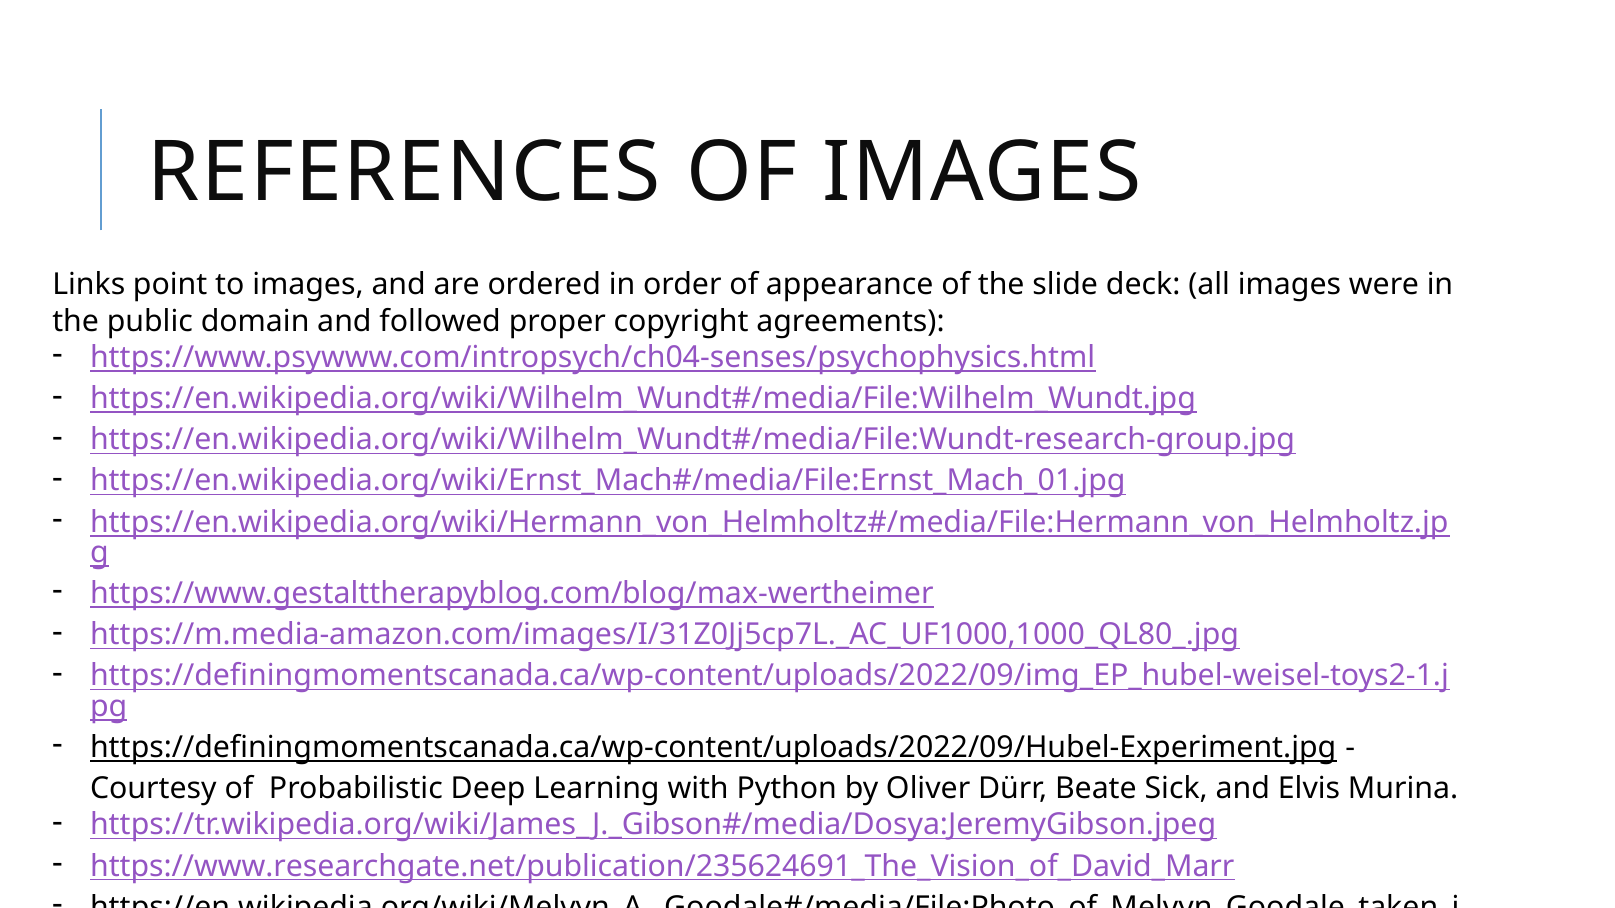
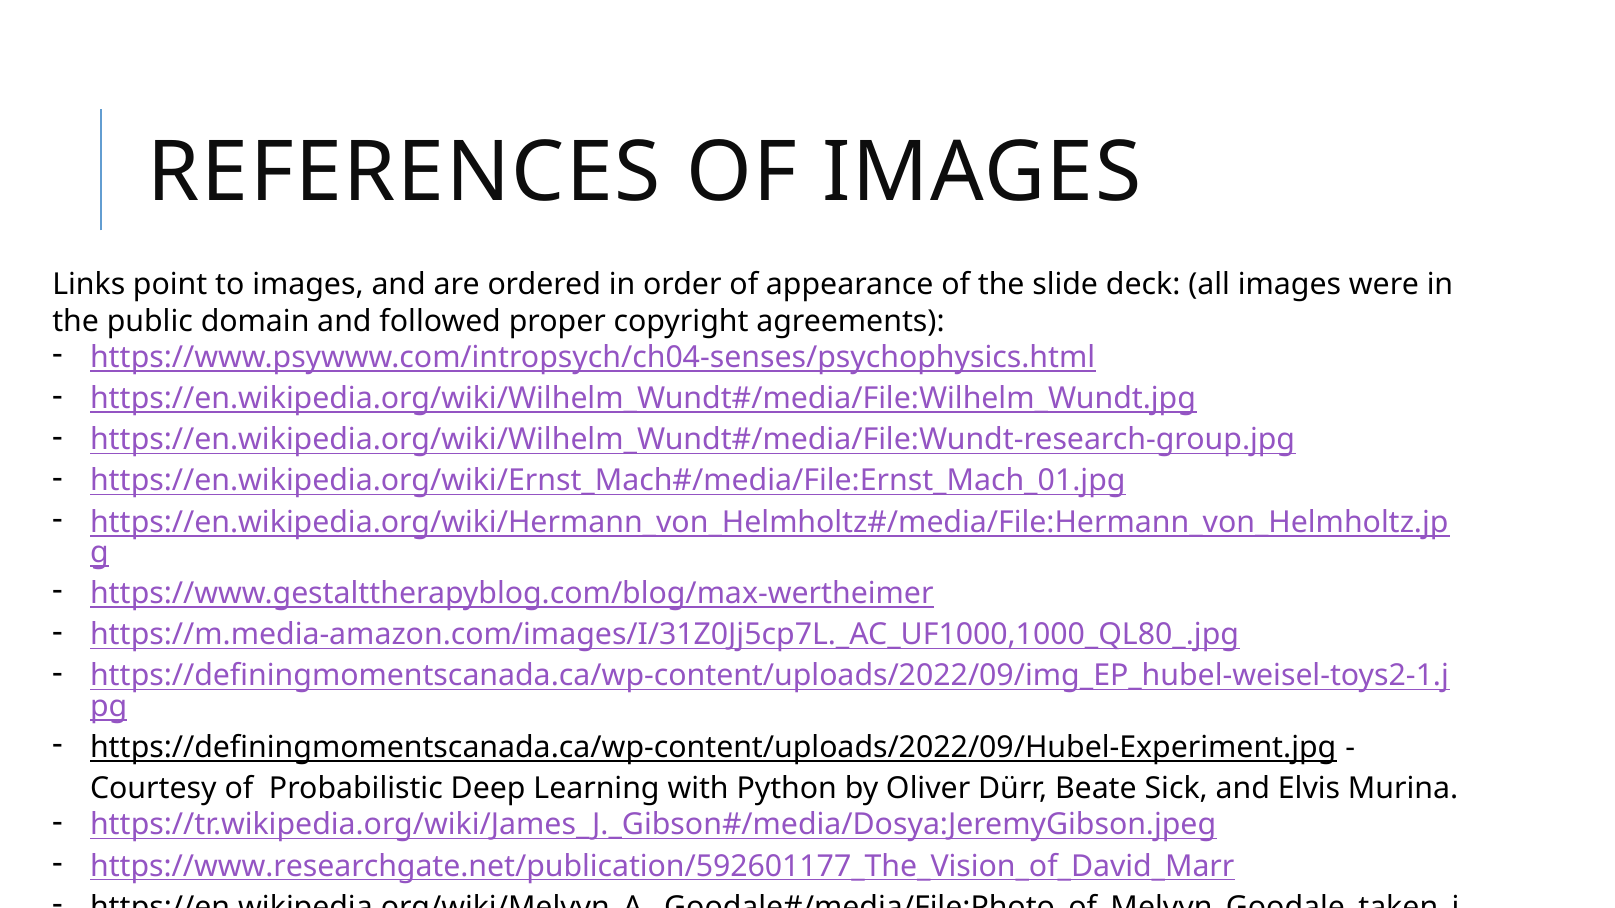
https://www.researchgate.net/publication/235624691_The_Vision_of_David_Marr: https://www.researchgate.net/publication/235624691_The_Vision_of_David_Marr -> https://www.researchgate.net/publication/592601177_The_Vision_of_David_Marr (662, 866)
